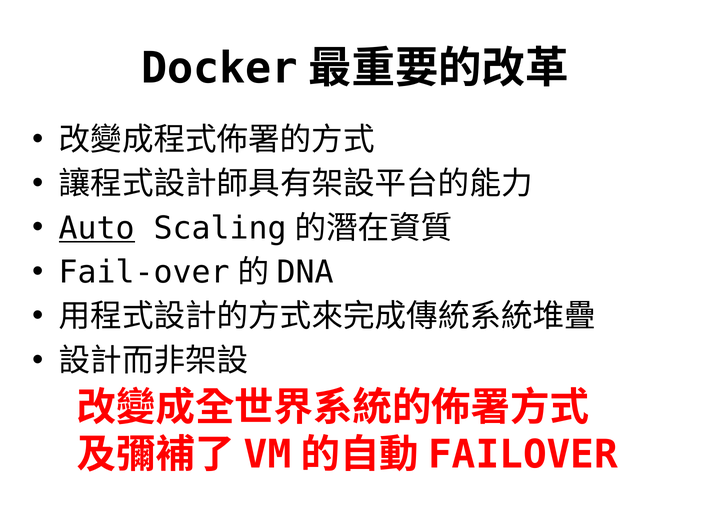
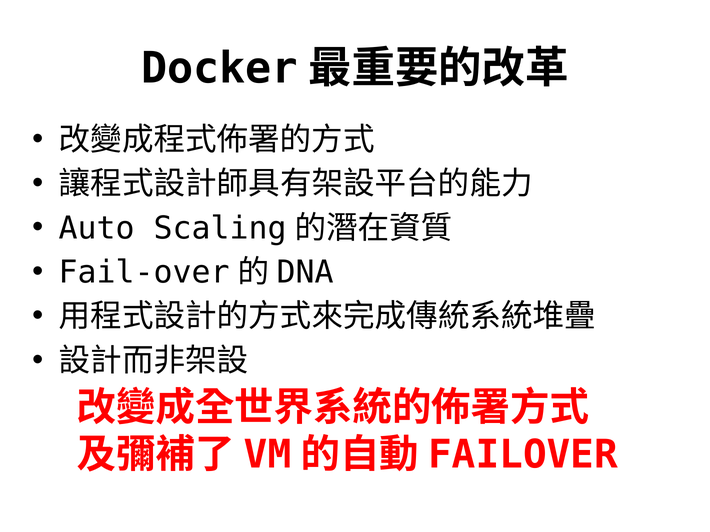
Auto underline: present -> none (97, 228)
